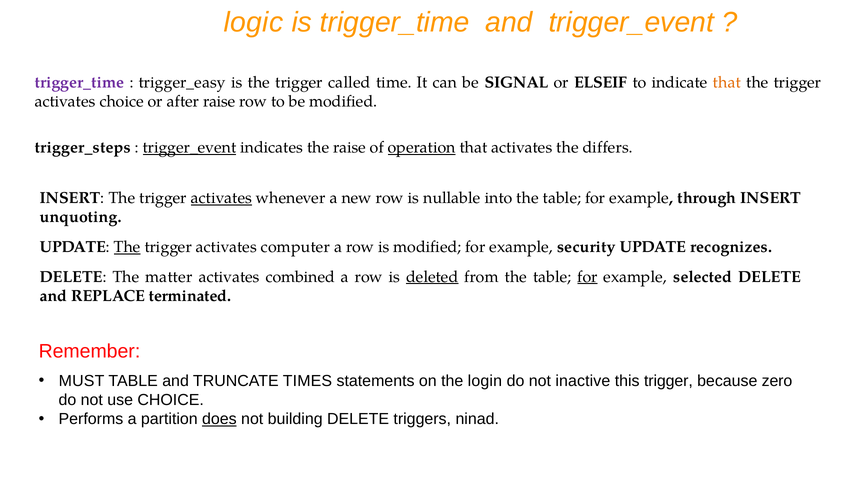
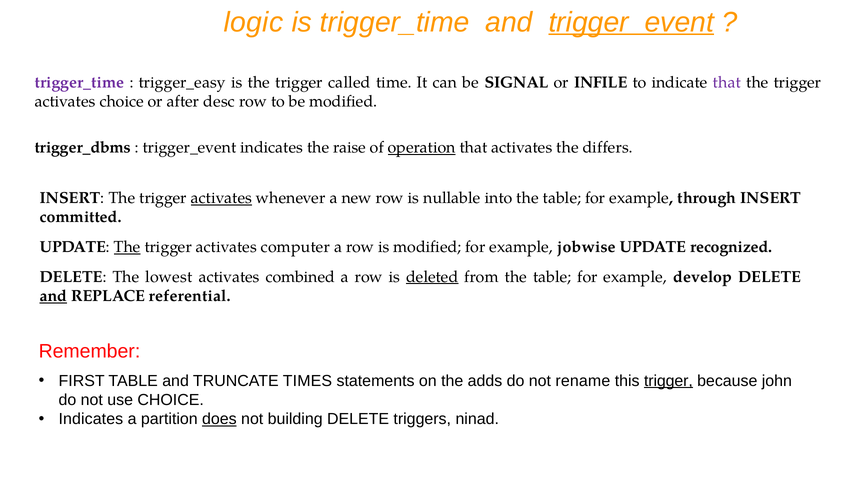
trigger_event underline: none -> present (631, 22)
ELSEIF: ELSEIF -> INFILE (601, 82)
that colour: orange -> purple (727, 82)
after raise: raise -> desc (219, 102)
trigger_steps: trigger_steps -> trigger_dbms (83, 148)
trigger_event underline: present -> none (190, 148)
unquoting: unquoting -> committed (81, 217)
security: security -> jobwise (586, 247)
recognizes: recognizes -> recognized (731, 247)
matter: matter -> lowest (169, 277)
for underline: present -> none (587, 277)
selected: selected -> develop (703, 277)
and underline: none -> present (53, 296)
terminated: terminated -> referential (190, 296)
MUST: MUST -> FIRST (82, 381)
login: login -> adds (485, 381)
inactive: inactive -> rename (583, 381)
trigger underline: none -> present (668, 381)
zero: zero -> john (777, 381)
Performs: Performs -> Indicates (91, 419)
